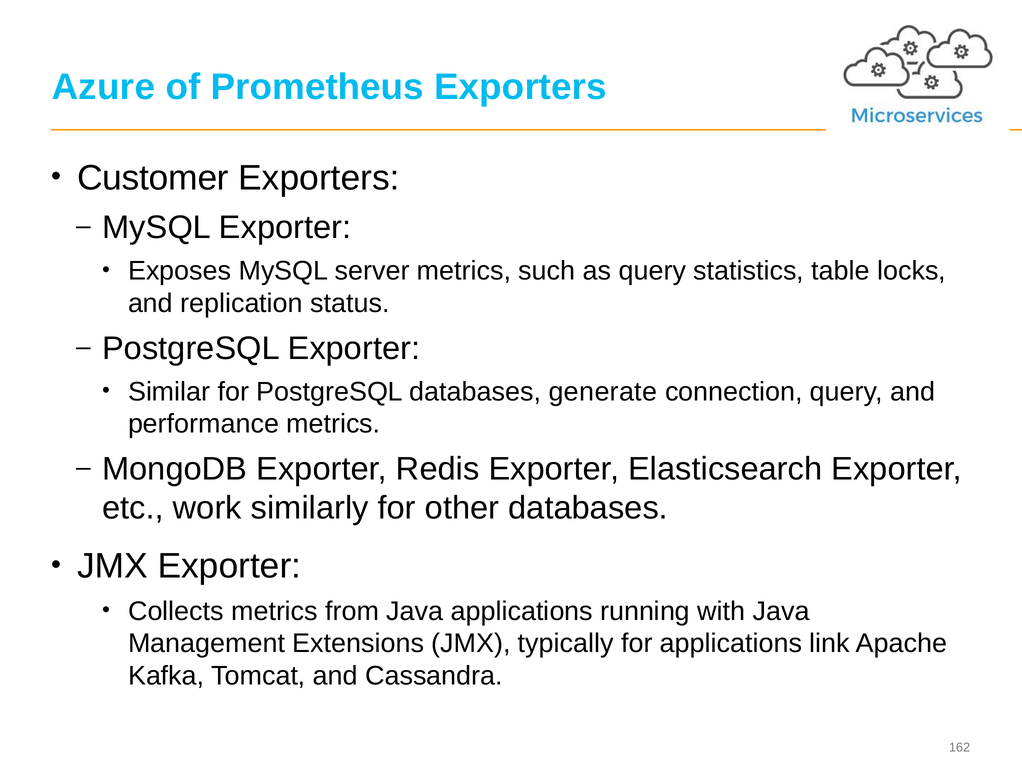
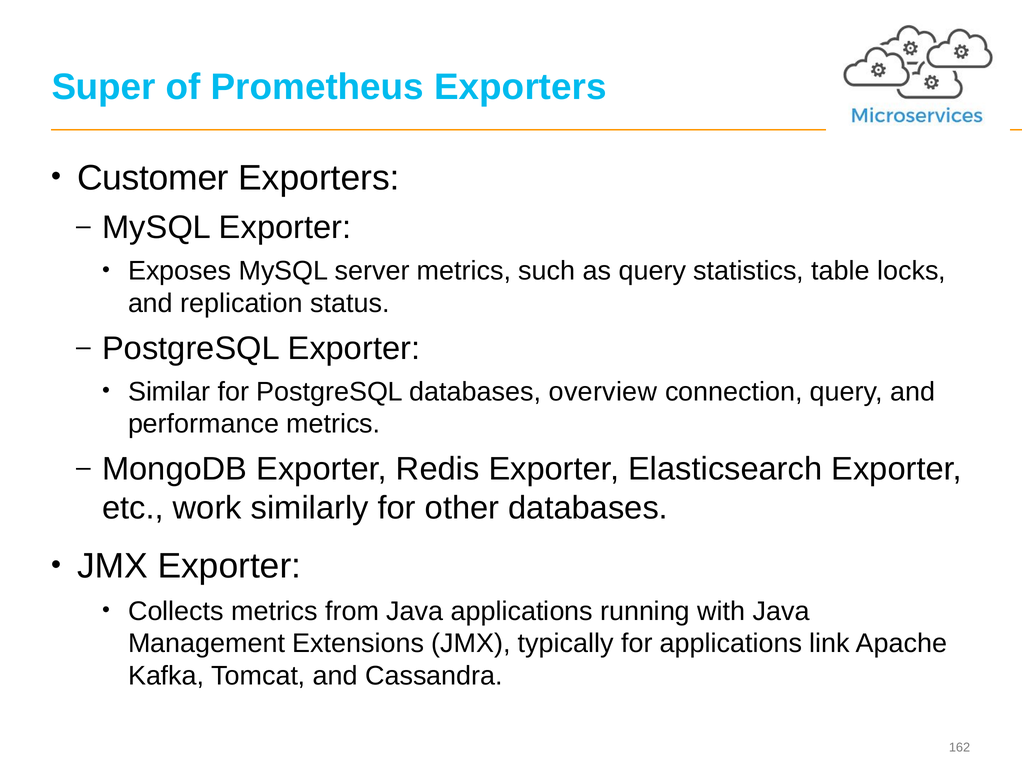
Azure: Azure -> Super (104, 87)
generate: generate -> overview (603, 392)
